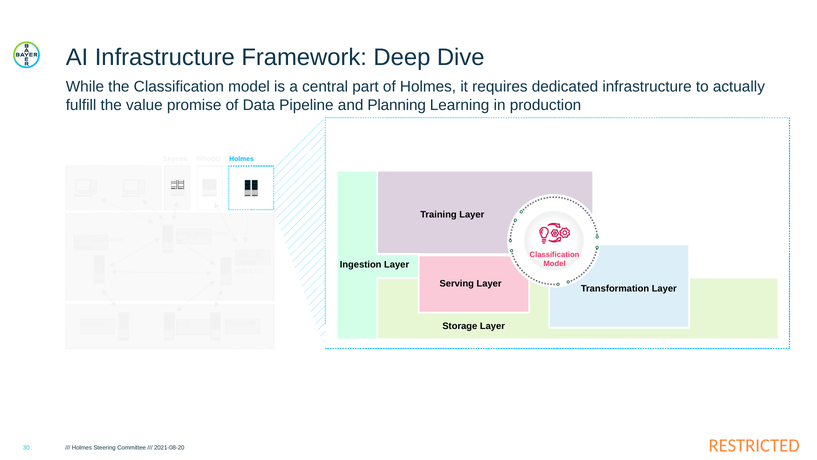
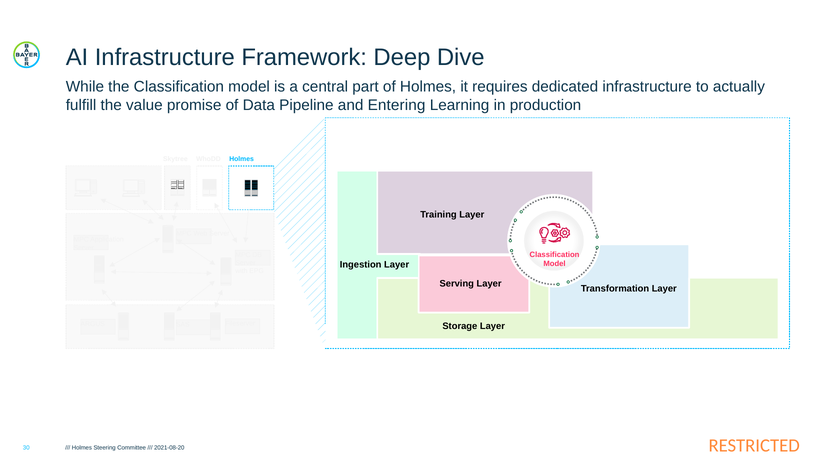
Planning: Planning -> Entering (397, 105)
